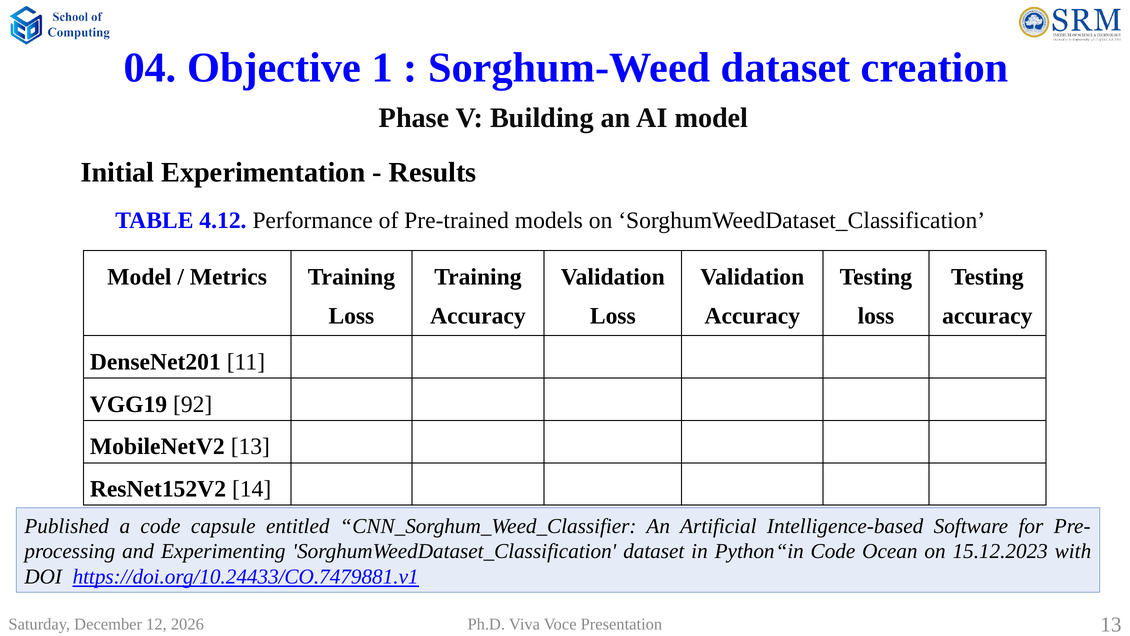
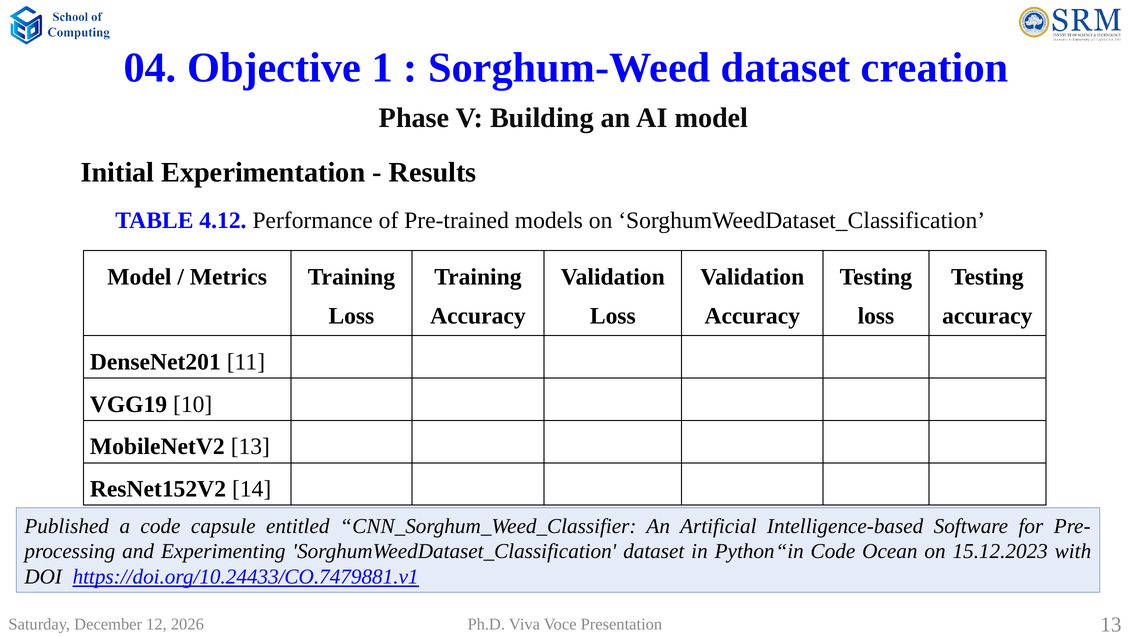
92: 92 -> 10 (193, 404)
